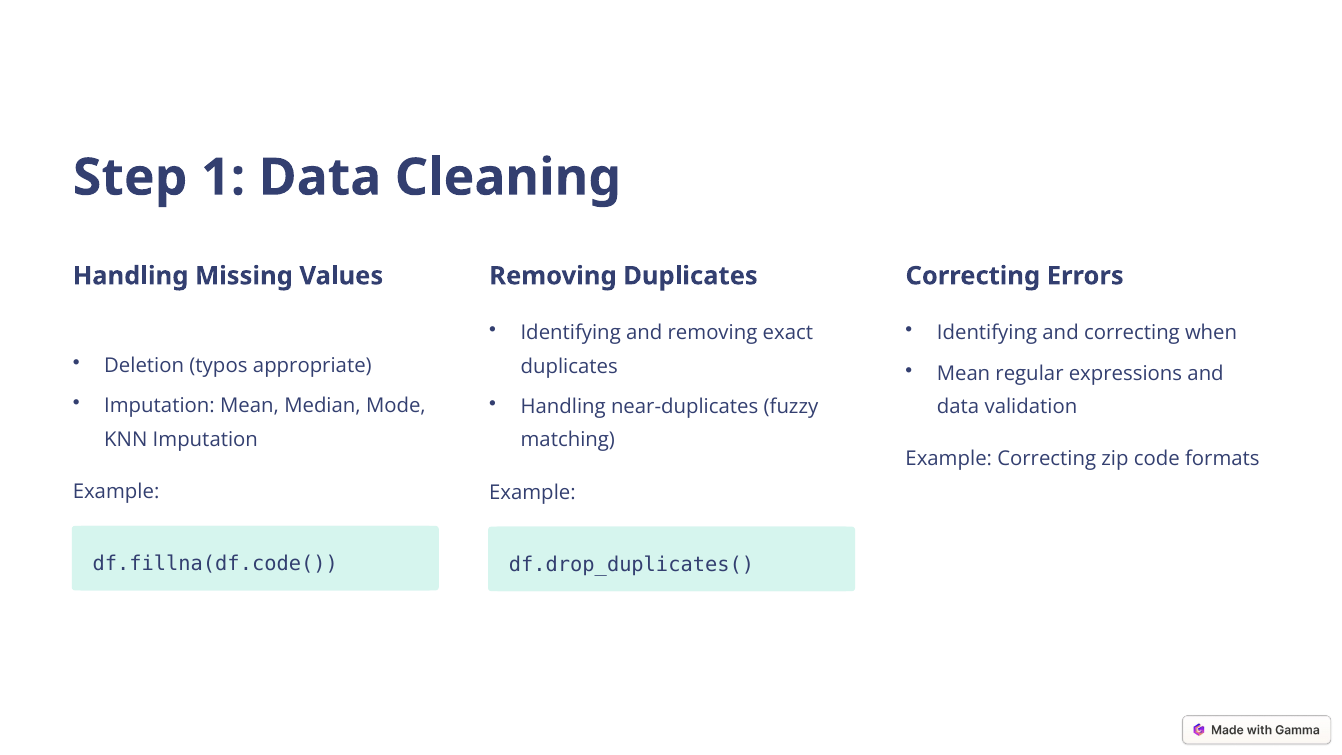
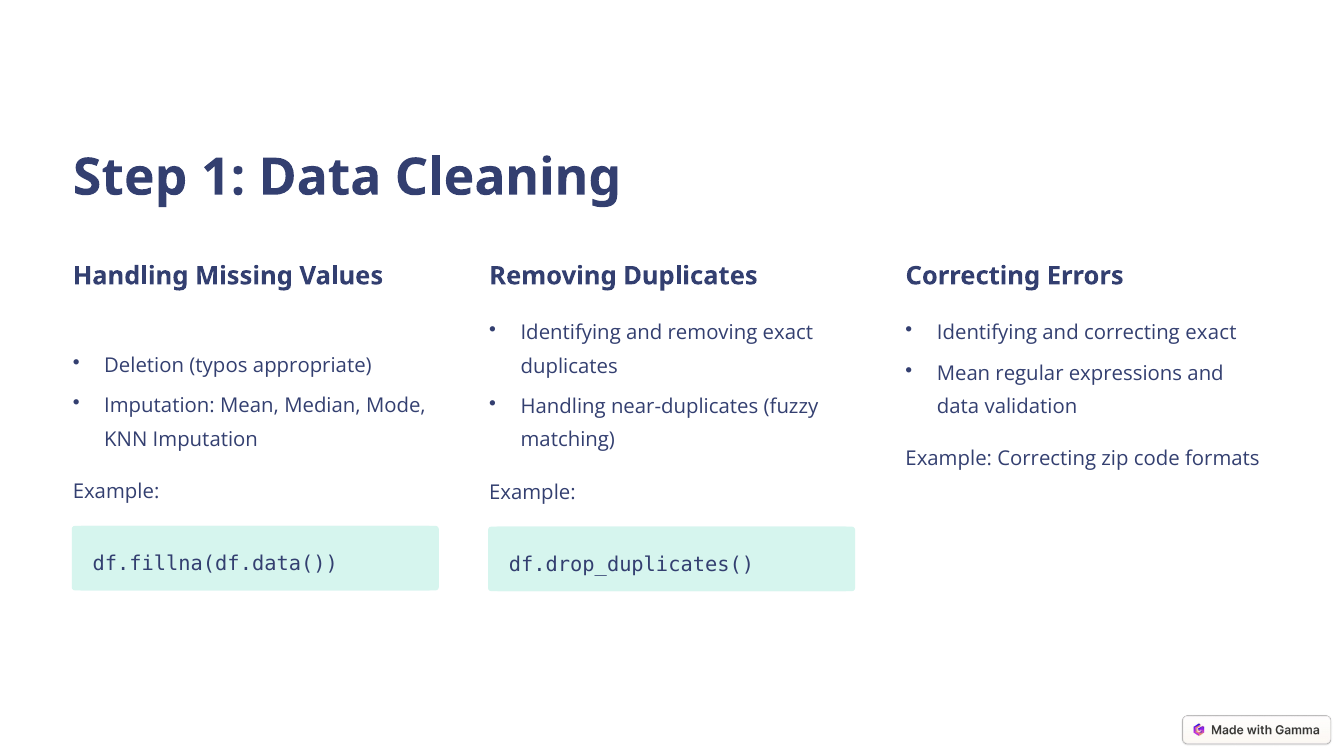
correcting when: when -> exact (1211, 333)
df.fillna(df.code(: df.fillna(df.code( -> df.fillna(df.data( (215, 564)
